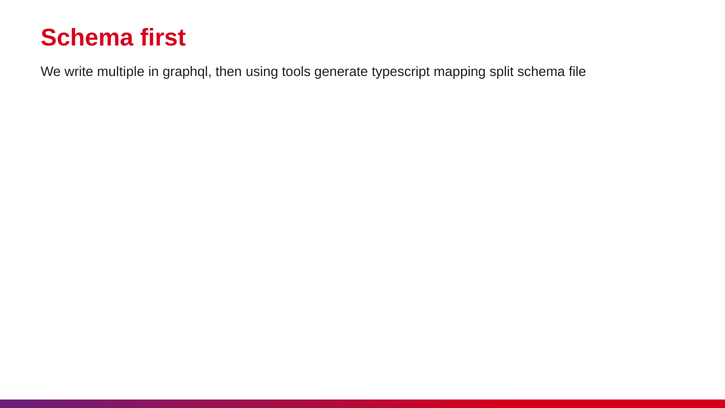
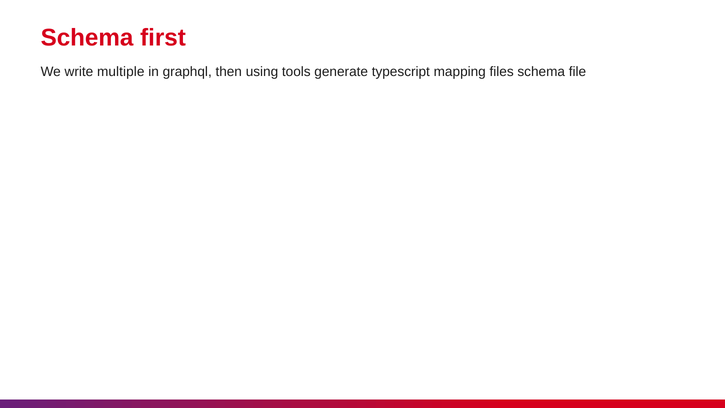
split: split -> files (502, 72)
